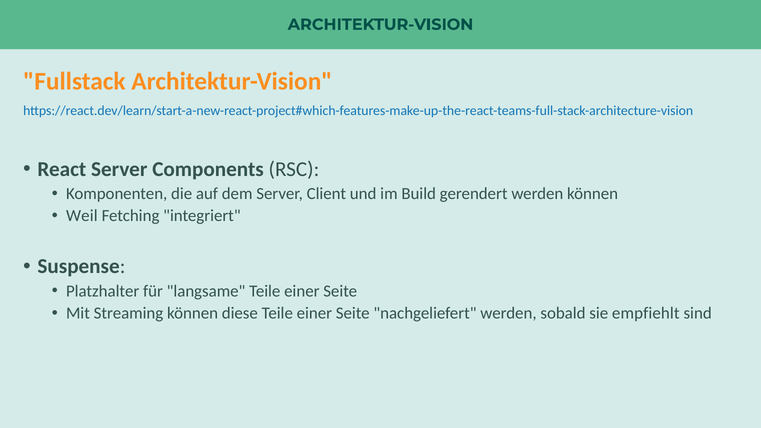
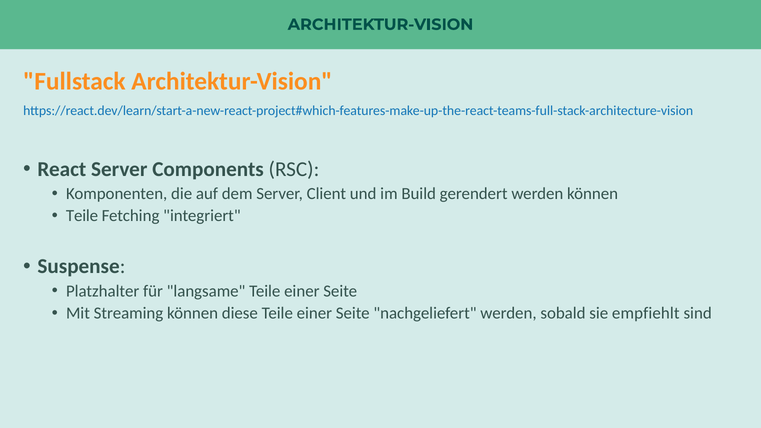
Weil: Weil -> Teile (82, 216)
